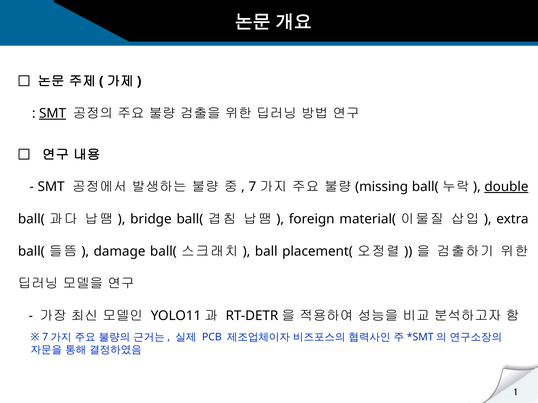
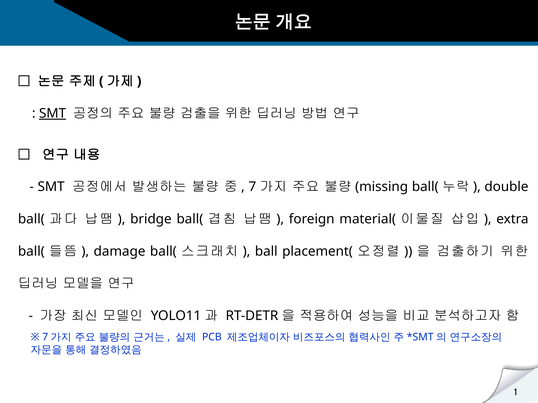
double underline: present -> none (506, 187)
